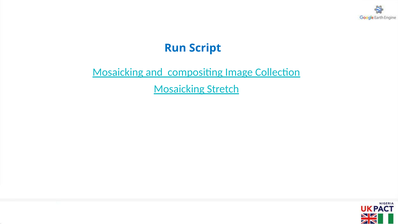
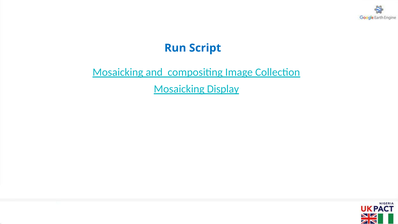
Stretch: Stretch -> Display (223, 89)
